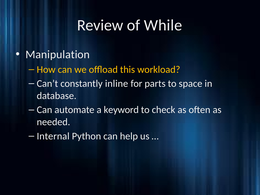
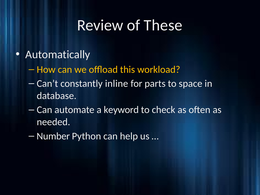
While: While -> These (163, 25)
Manipulation: Manipulation -> Automatically (58, 55)
Internal: Internal -> Number (53, 136)
